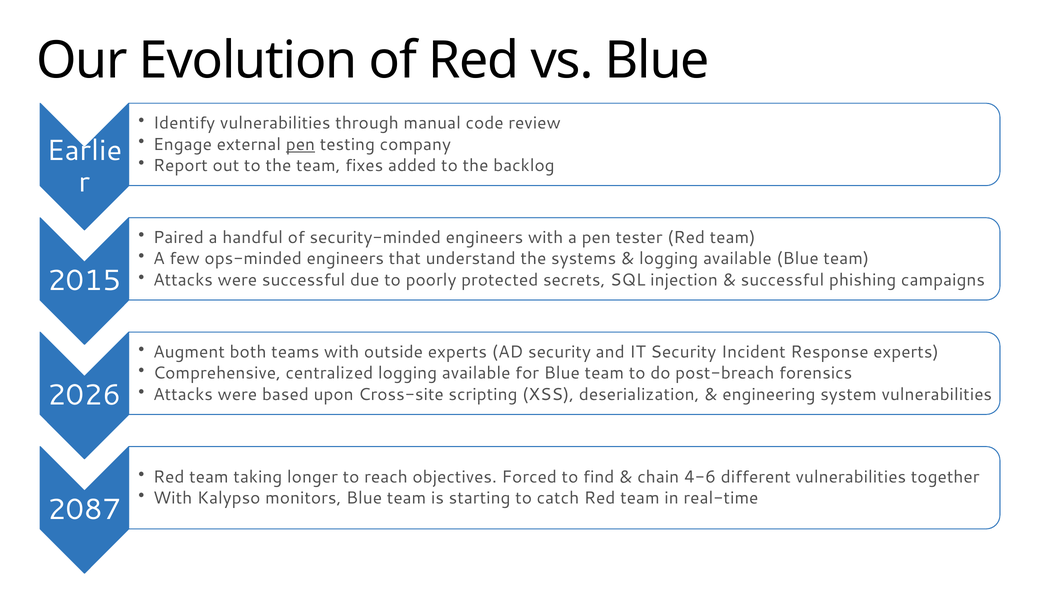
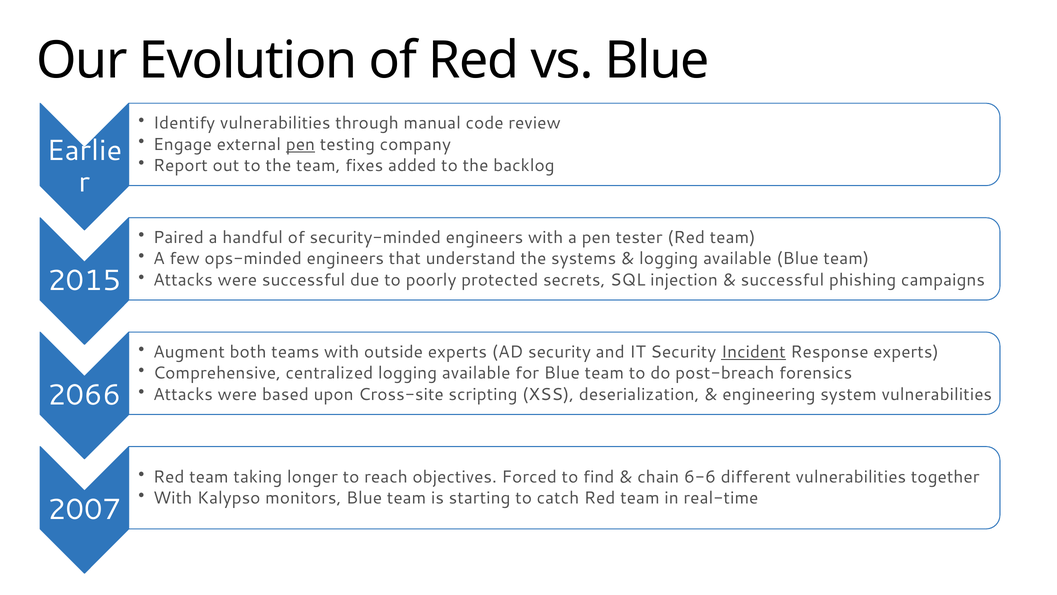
Incident underline: none -> present (753, 352)
2026: 2026 -> 2066 (84, 395)
4-6: 4-6 -> 6-6 (700, 477)
2087: 2087 -> 2007 (84, 509)
